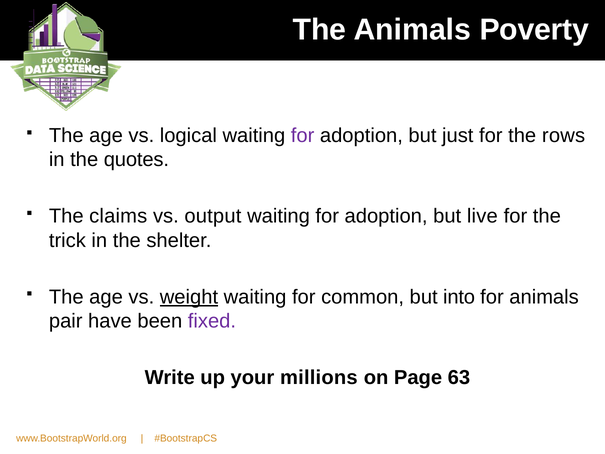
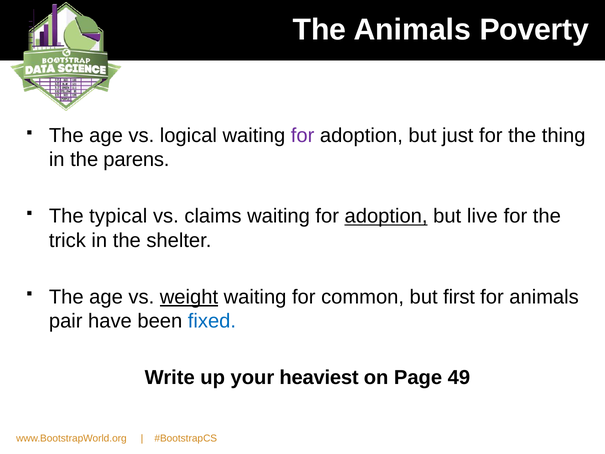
rows: rows -> thing (564, 136)
quotes: quotes -> parens (136, 160)
claims: claims -> typical (118, 216)
output: output -> claims (213, 216)
adoption underline: none -> present (386, 216)
into: into -> first (459, 297)
fixed colour: purple -> blue (212, 321)
millions: millions -> heaviest (319, 377)
63: 63 -> 49 (459, 377)
